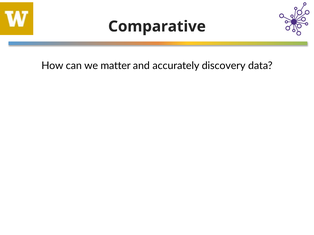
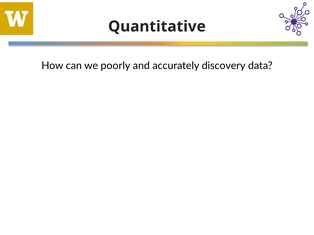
Comparative: Comparative -> Quantitative (157, 26)
matter: matter -> poorly (115, 66)
